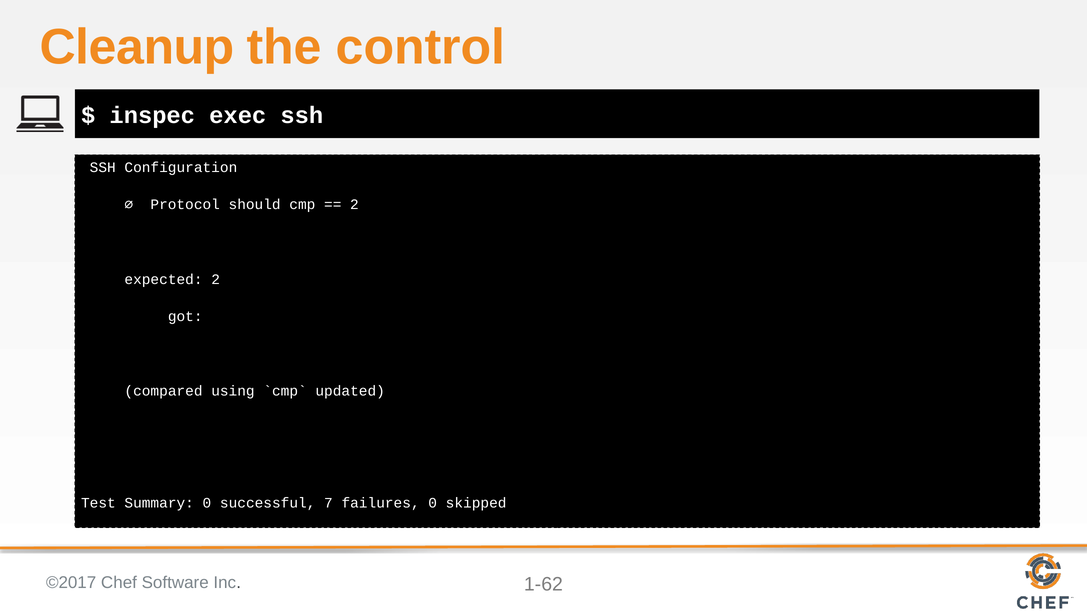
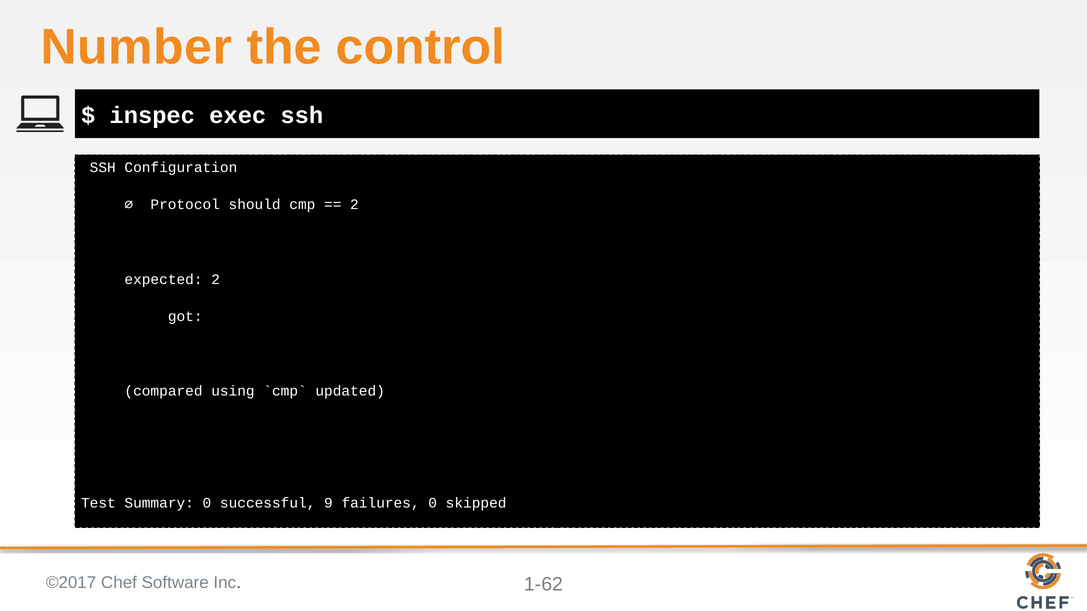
Cleanup: Cleanup -> Number (137, 47)
7: 7 -> 9 (328, 503)
